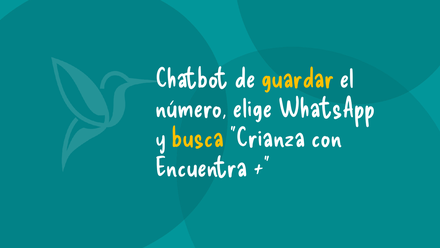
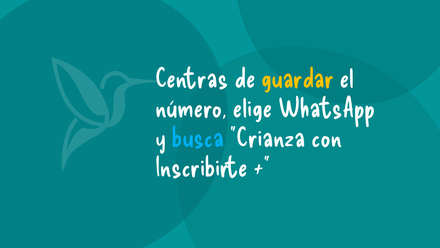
Chatbot: Chatbot -> Centras (192, 78)
busca colour: yellow -> light blue (198, 138)
Encuentra: Encuentra -> Inscribirte (201, 168)
